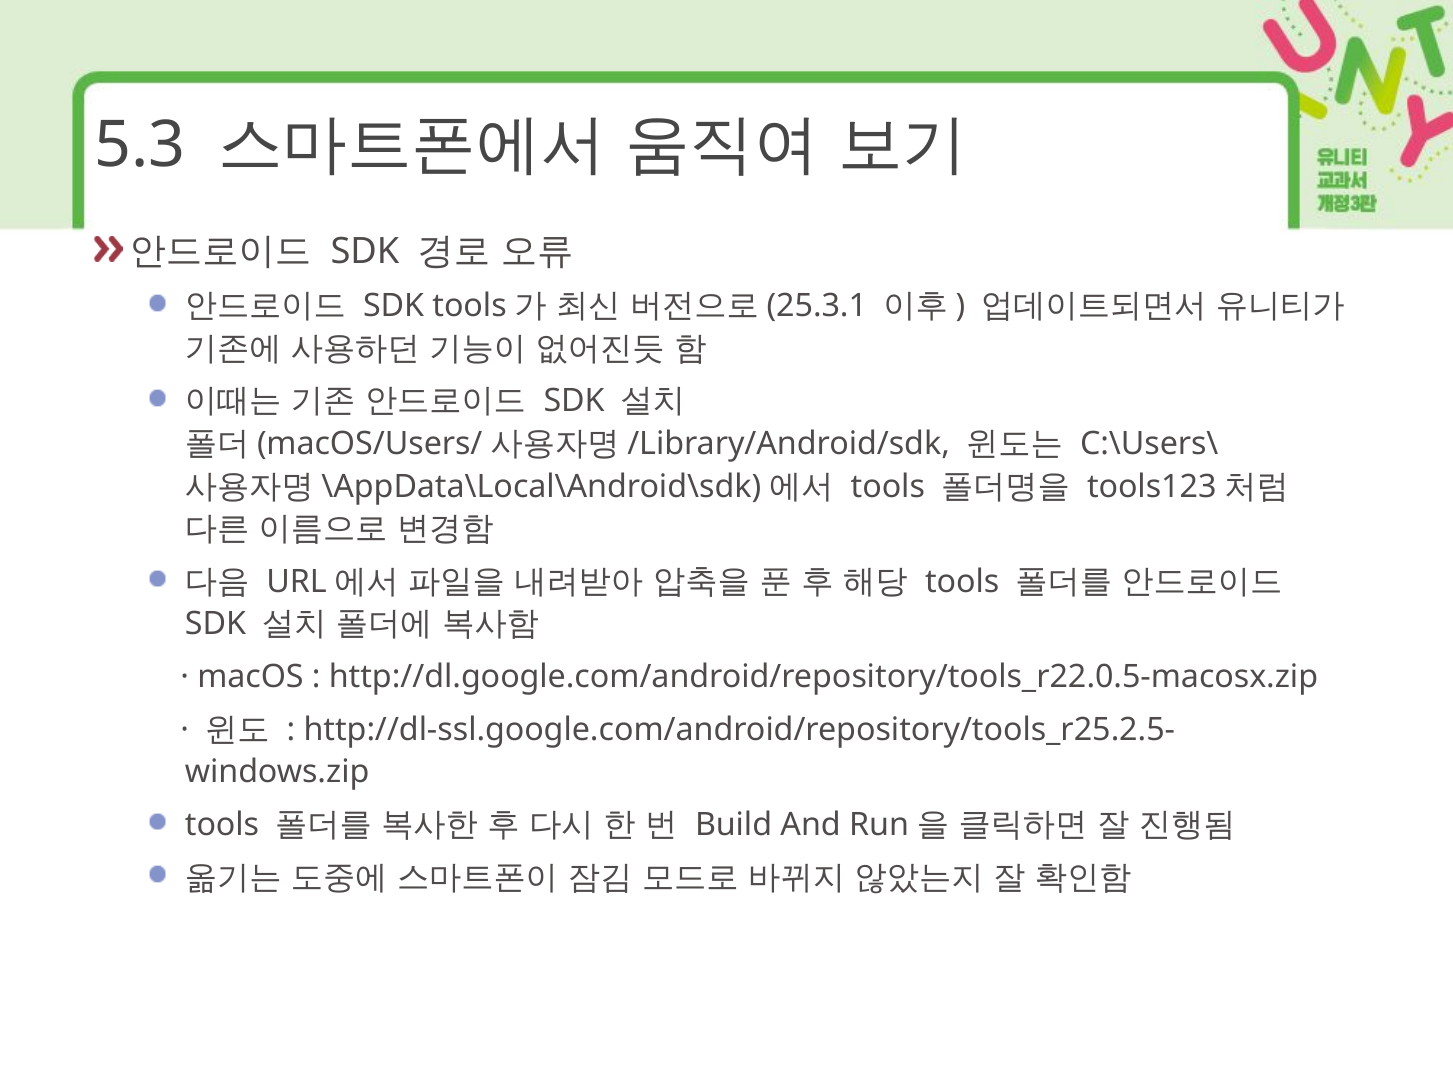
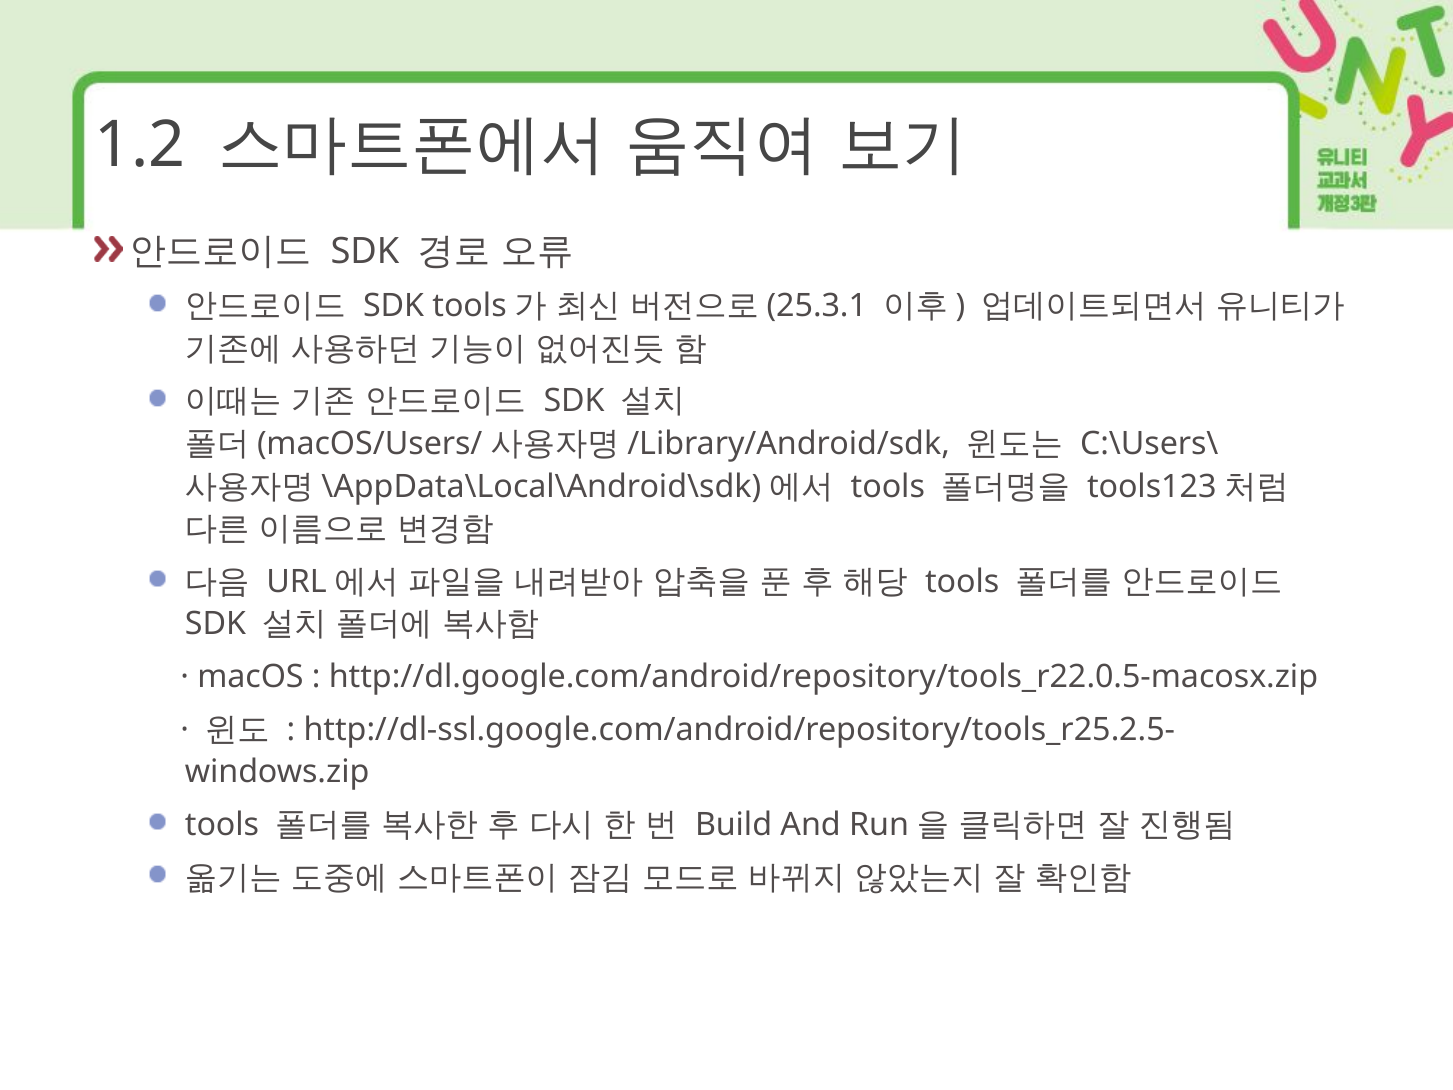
5.3: 5.3 -> 1.2 (140, 145)
